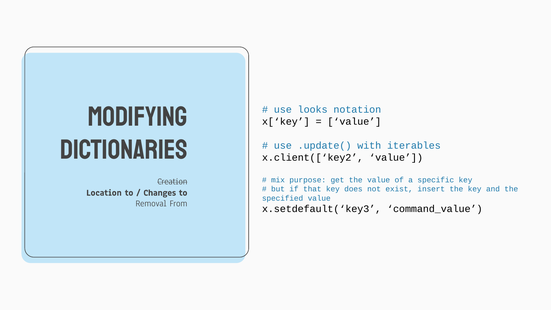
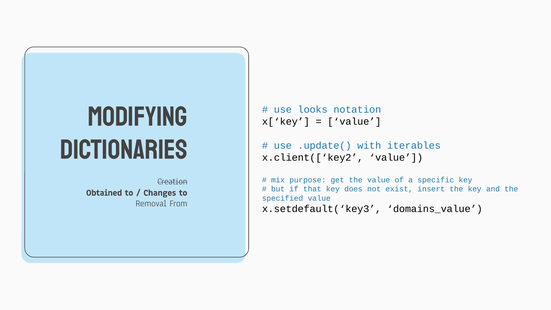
Location: Location -> Obtained (104, 193)
command_value: command_value -> domains_value (435, 209)
